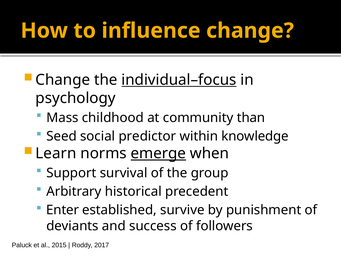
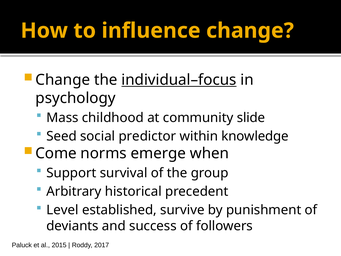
than: than -> slide (251, 118)
Learn: Learn -> Come (56, 153)
emerge underline: present -> none (158, 153)
Enter: Enter -> Level (63, 210)
